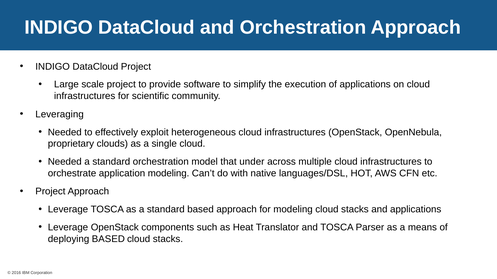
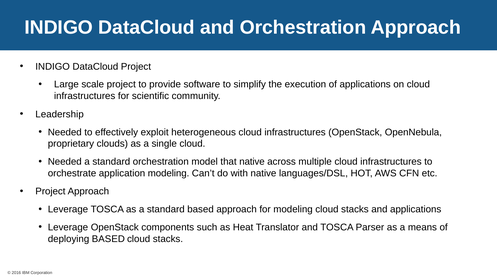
Leveraging: Leveraging -> Leadership (60, 114)
that under: under -> native (252, 162)
